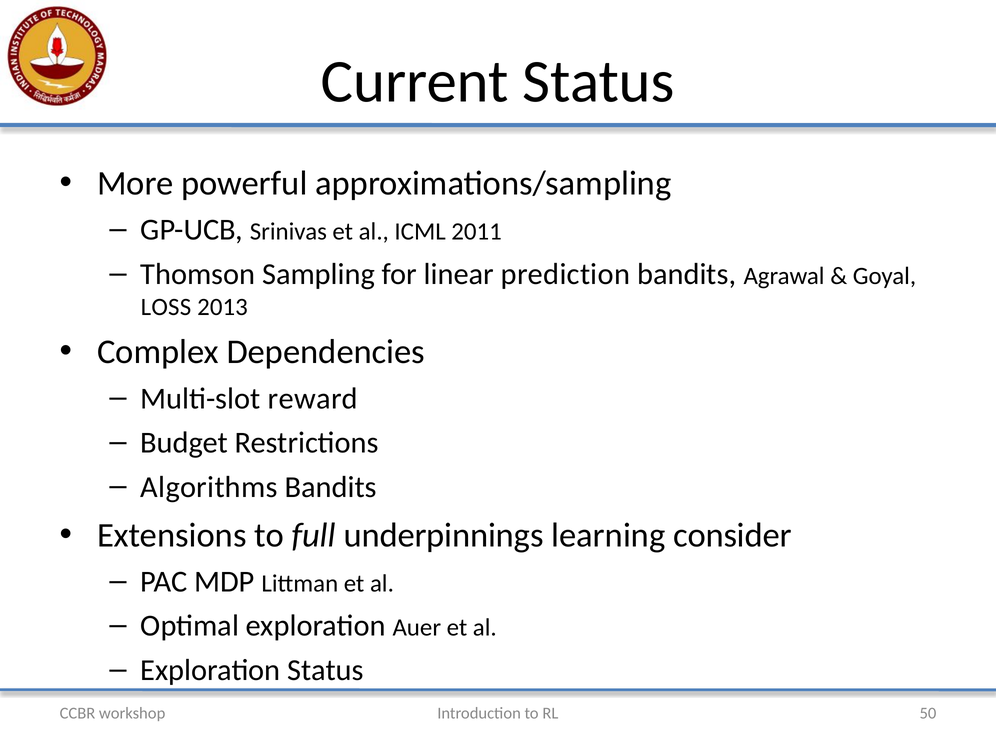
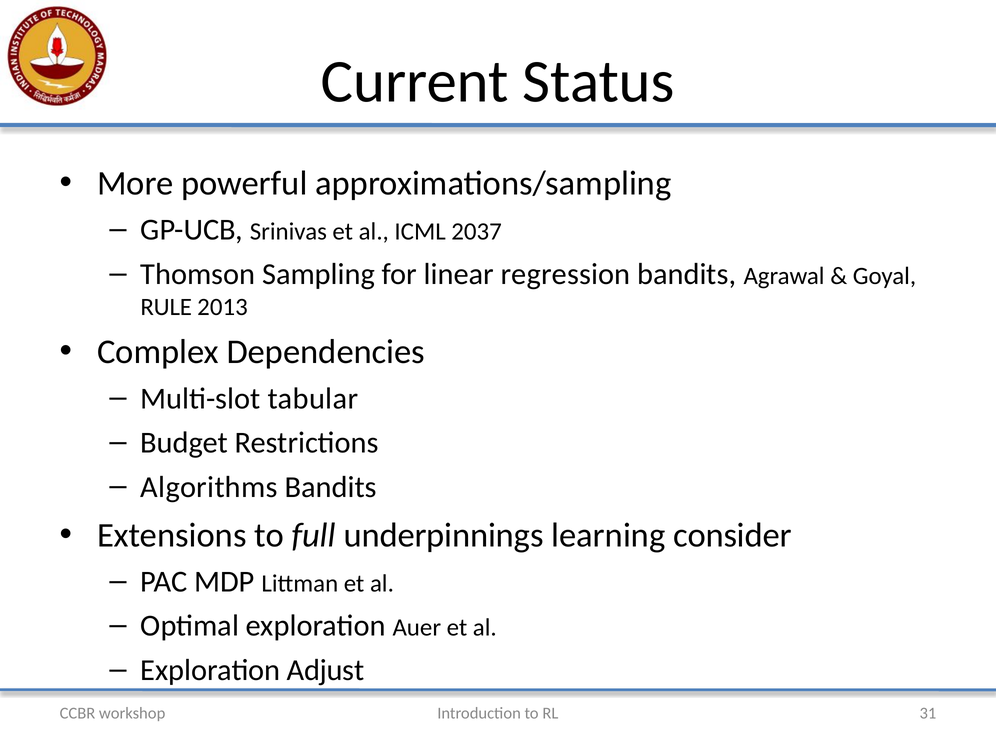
2011: 2011 -> 2037 (477, 232)
prediction: prediction -> regression (566, 274)
LOSS: LOSS -> RULE (166, 307)
reward: reward -> tabular (313, 399)
Exploration Status: Status -> Adjust (326, 670)
50: 50 -> 31 (928, 713)
